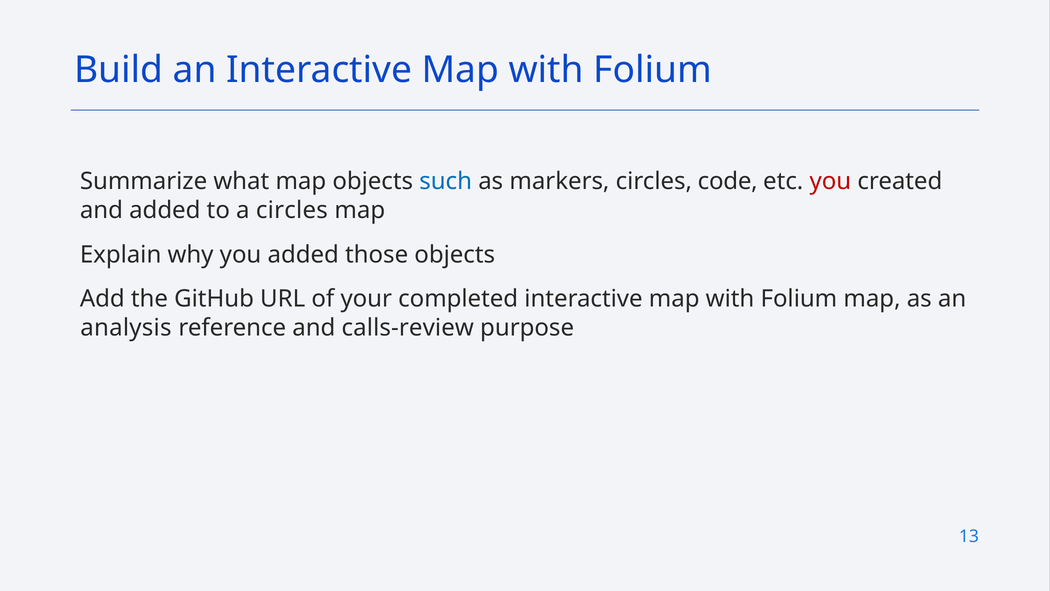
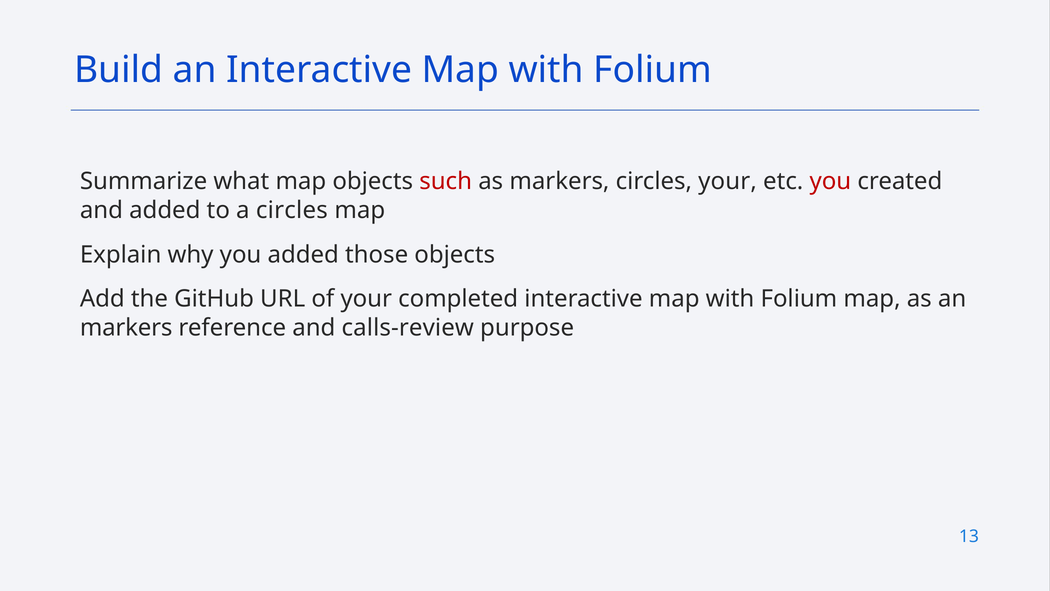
such colour: blue -> red (446, 181)
circles code: code -> your (728, 181)
analysis: analysis -> markers (126, 327)
